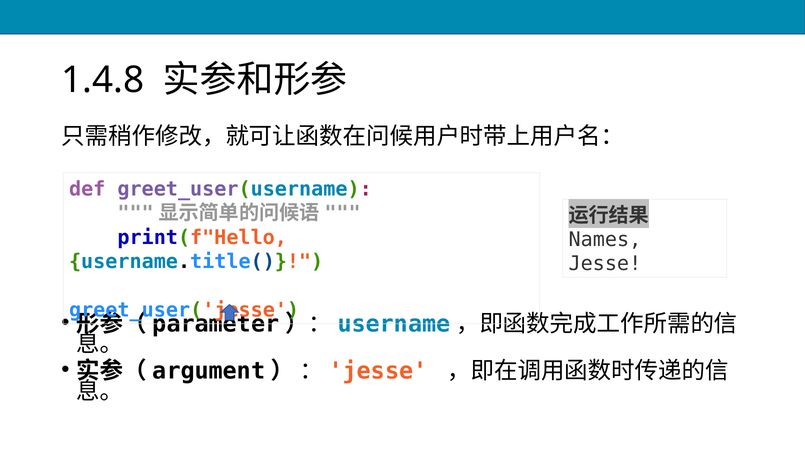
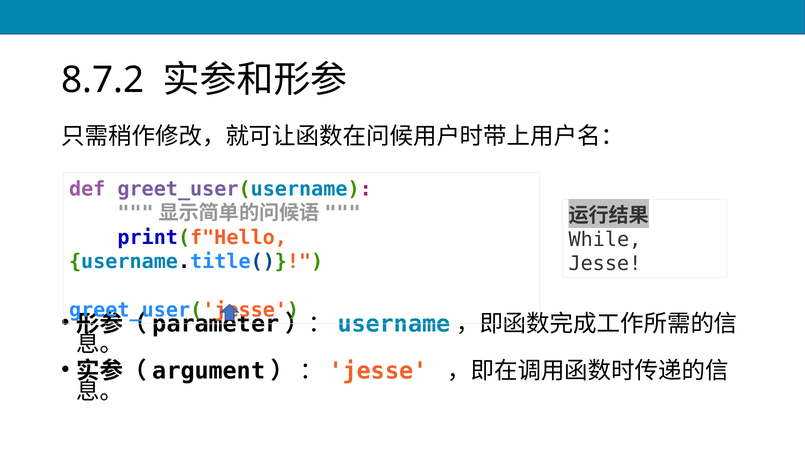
1.4.8: 1.4.8 -> 8.7.2 (103, 80)
Names: Names -> While (605, 240)
